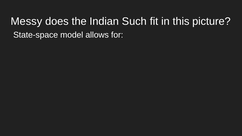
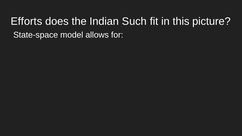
Messy: Messy -> Efforts (26, 21)
